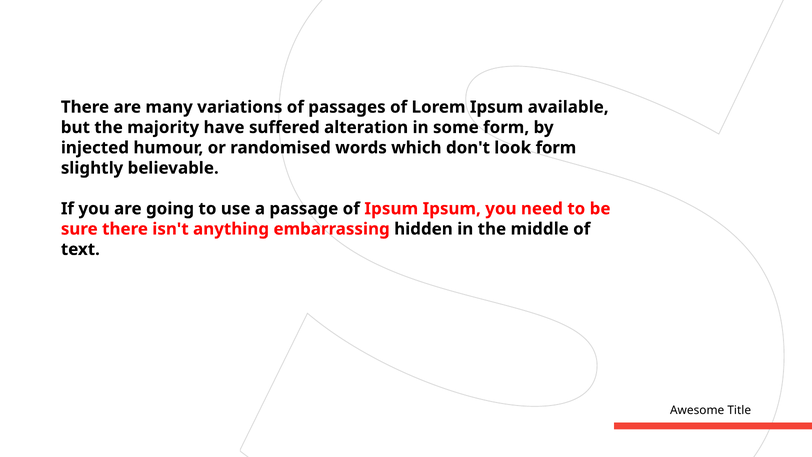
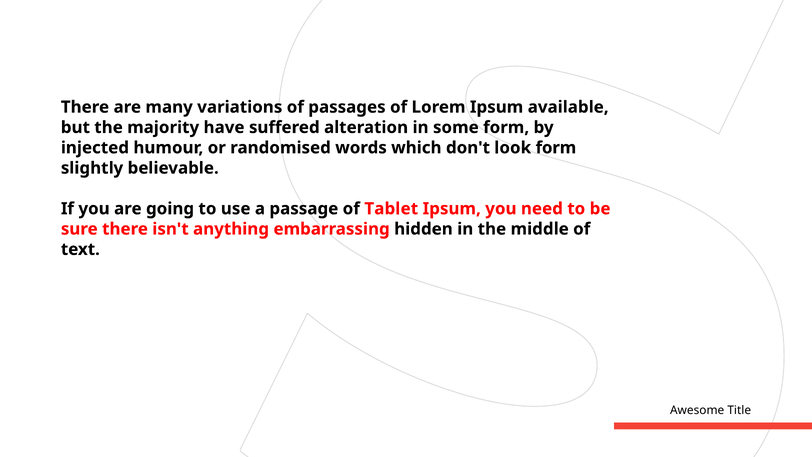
of Ipsum: Ipsum -> Tablet (391, 209)
